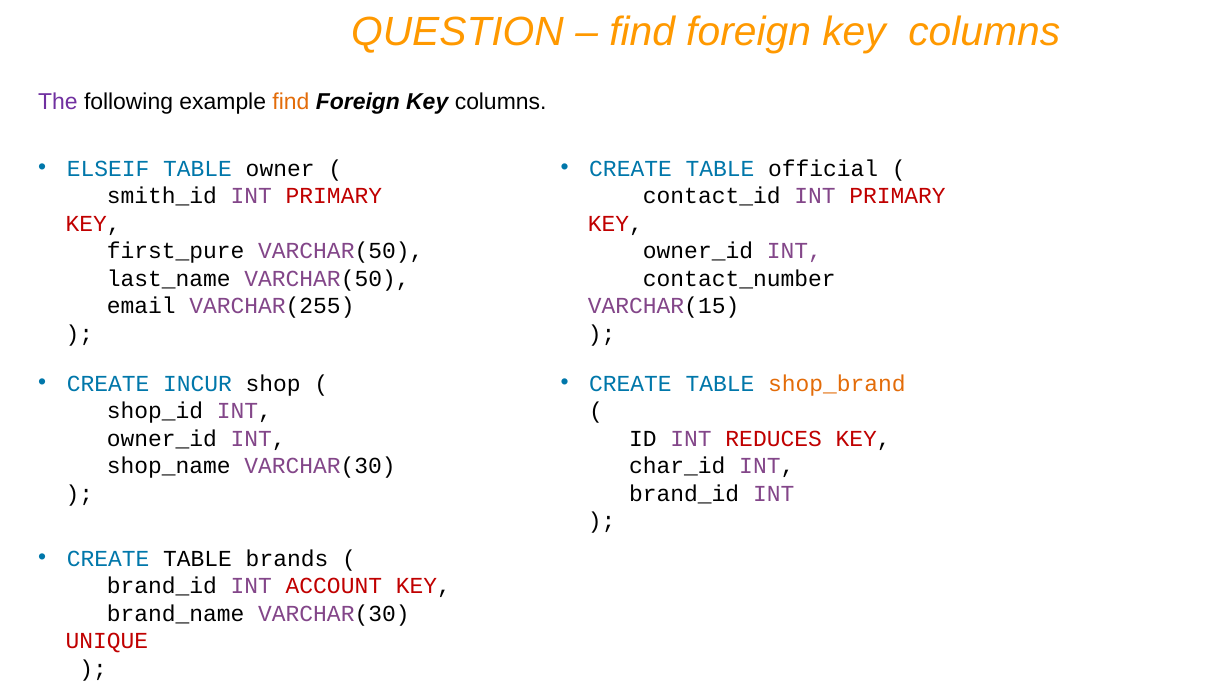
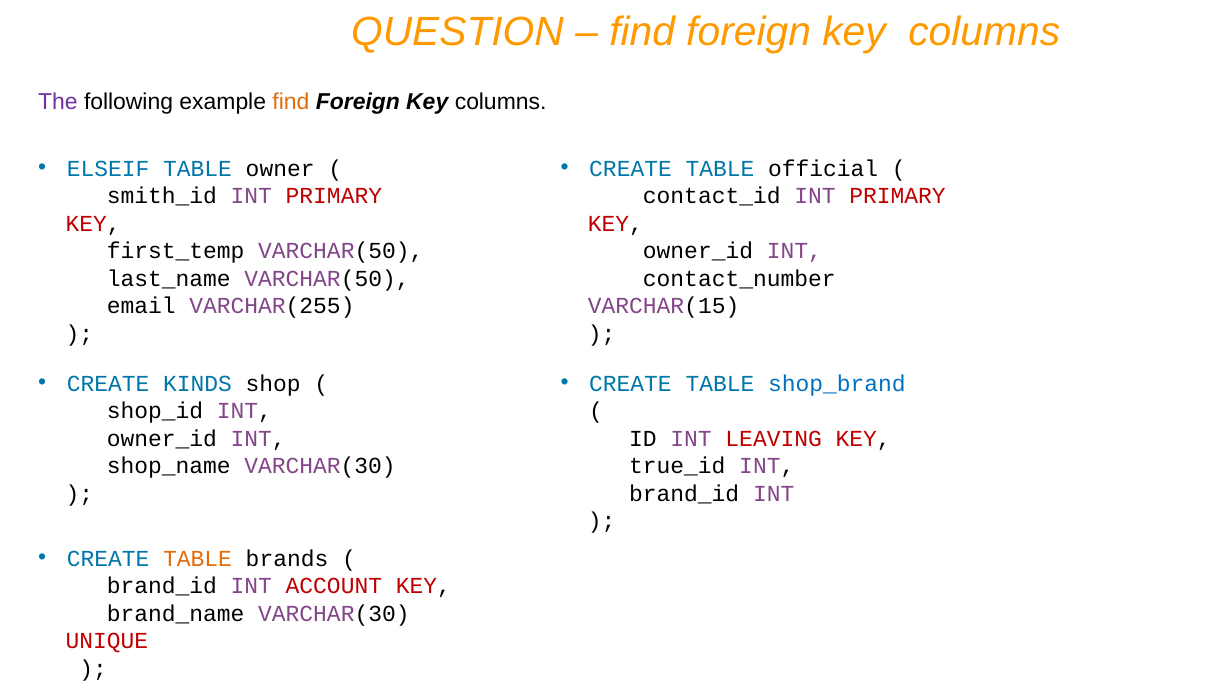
first_pure: first_pure -> first_temp (176, 251)
INCUR: INCUR -> KINDS (198, 383)
shop_brand colour: orange -> blue (837, 383)
REDUCES: REDUCES -> LEAVING (774, 439)
char_id: char_id -> true_id (677, 466)
TABLE colour: black -> orange (198, 558)
